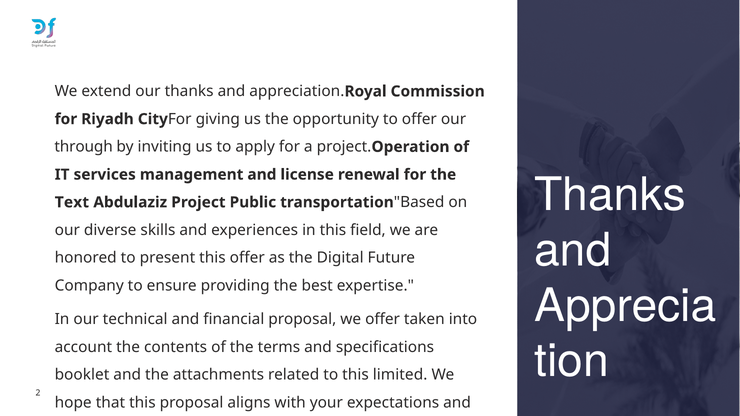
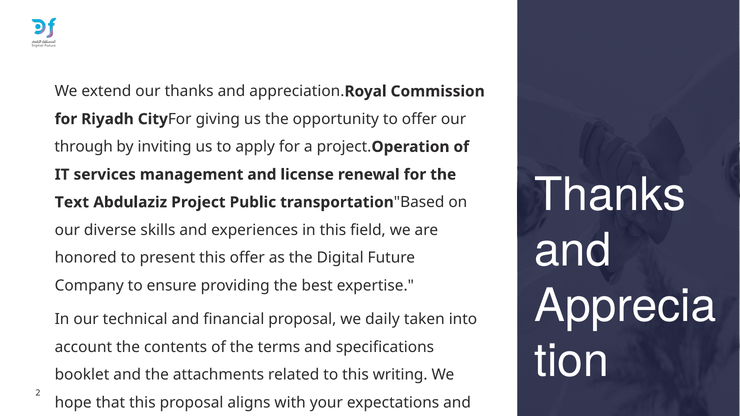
we offer: offer -> daily (382, 320)
limited: limited -> writing (400, 375)
